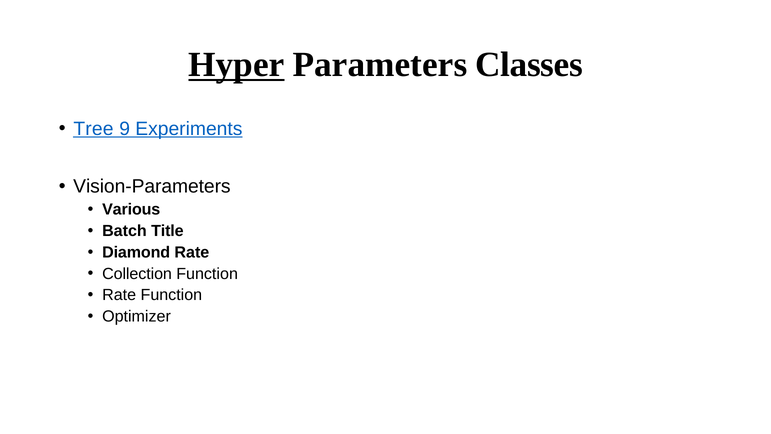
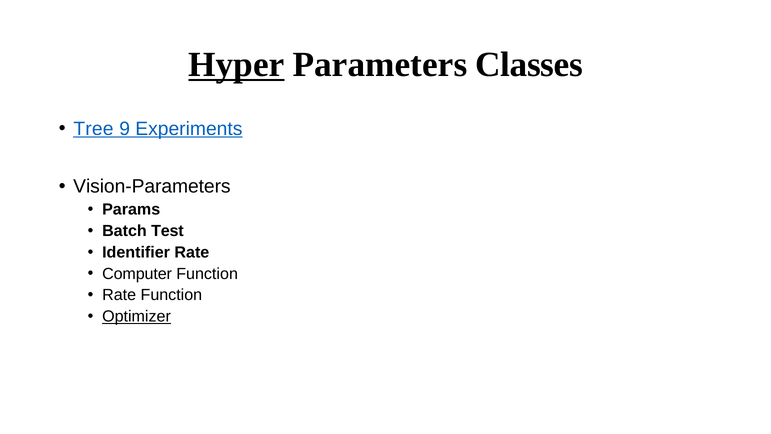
Various: Various -> Params (131, 209)
Title: Title -> Test (167, 231)
Diamond: Diamond -> Identifier (136, 252)
Collection: Collection -> Computer (137, 274)
Optimizer underline: none -> present (137, 316)
